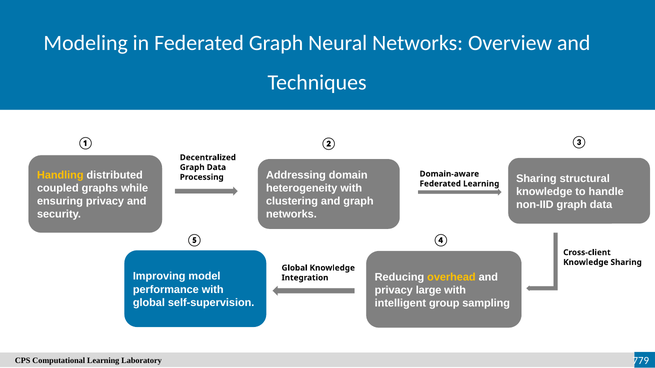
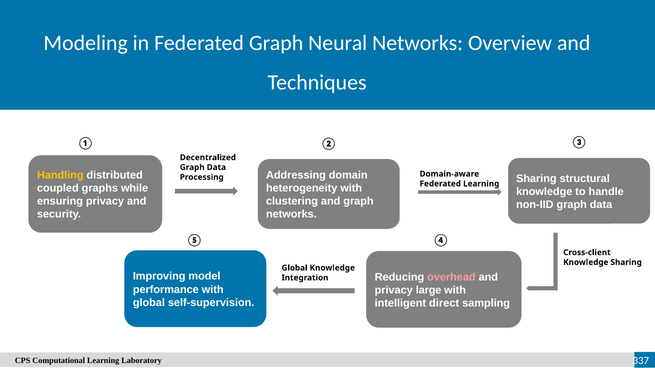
overhead colour: yellow -> pink (451, 277)
group: group -> direct (444, 303)
779: 779 -> 337 (641, 361)
